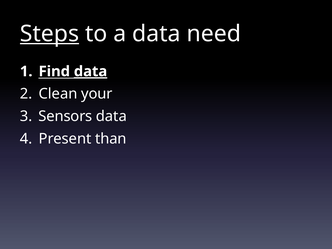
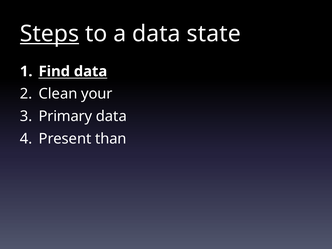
need: need -> state (214, 34)
data underline: present -> none (91, 71)
Sensors: Sensors -> Primary (65, 116)
